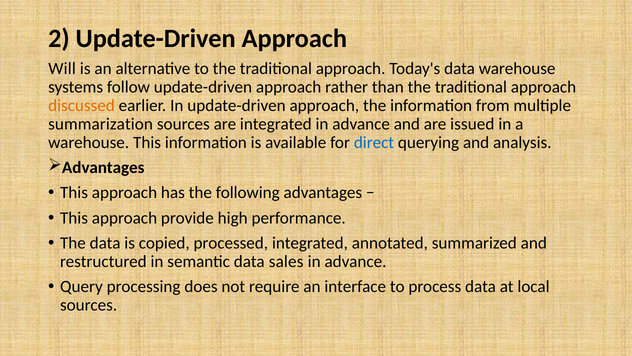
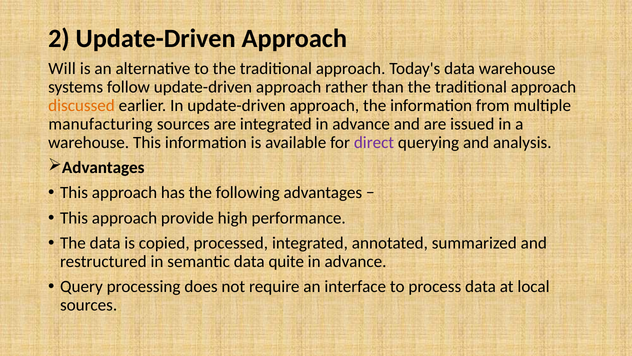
summarization: summarization -> manufacturing (101, 124)
direct colour: blue -> purple (374, 142)
sales: sales -> quite (286, 261)
